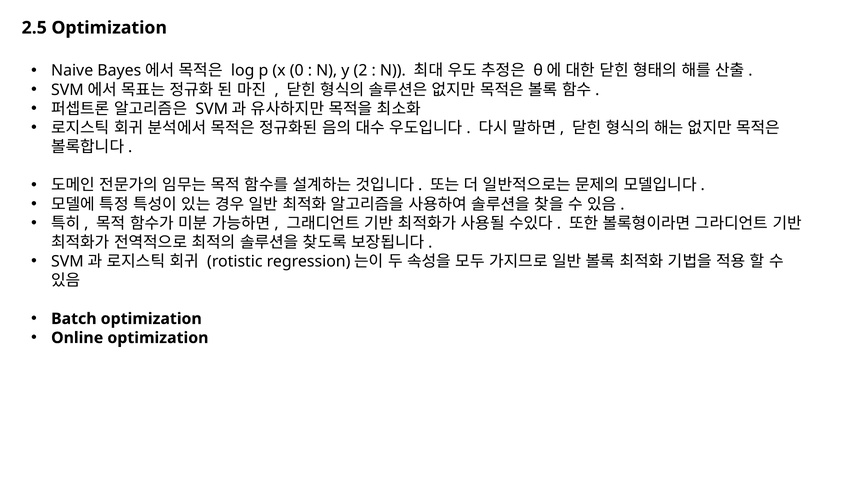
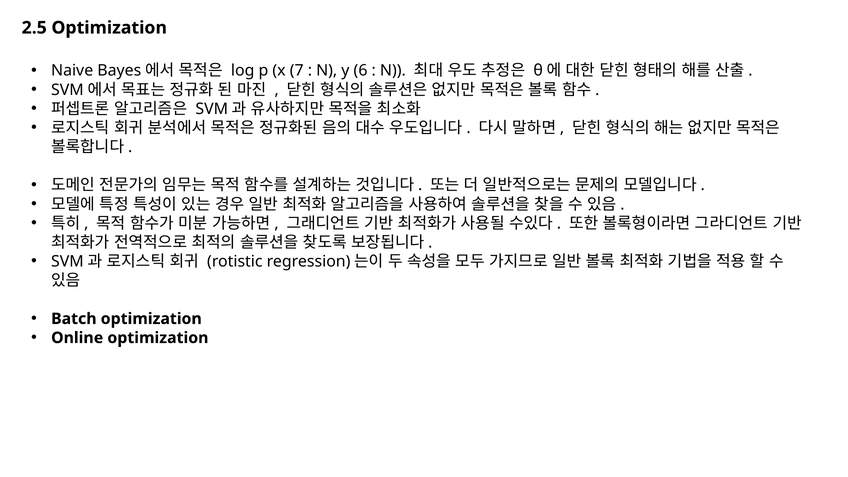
0: 0 -> 7 (297, 71)
2: 2 -> 6 (361, 71)
